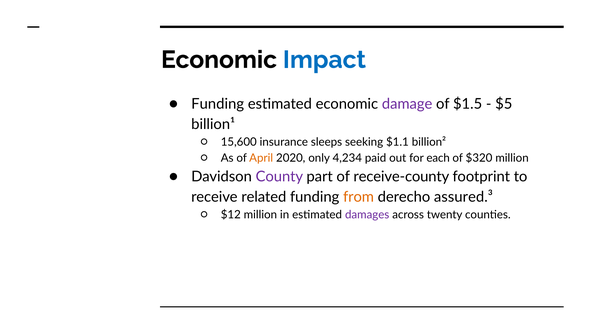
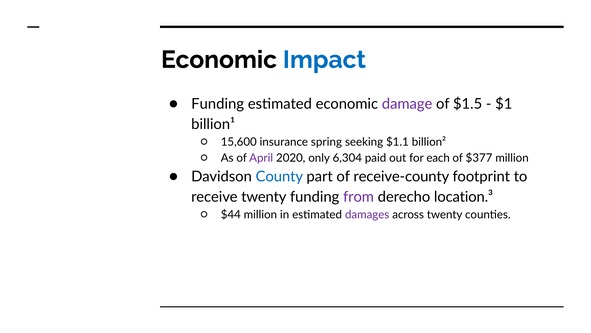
$5: $5 -> $1 (504, 104)
sleeps: sleeps -> spring (326, 142)
April colour: orange -> purple (261, 158)
4,234: 4,234 -> 6,304 (347, 158)
$320: $320 -> $377 (479, 158)
County colour: purple -> blue (279, 176)
receive related: related -> twenty (264, 197)
from colour: orange -> purple (359, 197)
assured.³: assured.³ -> location.³ (463, 197)
$12: $12 -> $44 (231, 214)
